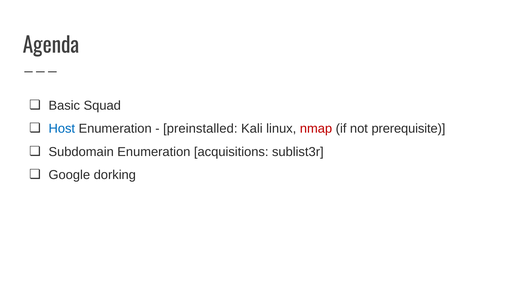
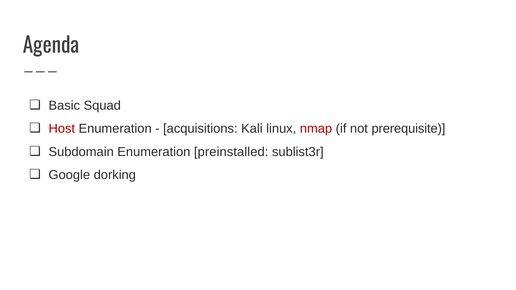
Host colour: blue -> red (62, 129)
preinstalled: preinstalled -> acquisitions (200, 129)
acquisitions: acquisitions -> preinstalled (231, 152)
